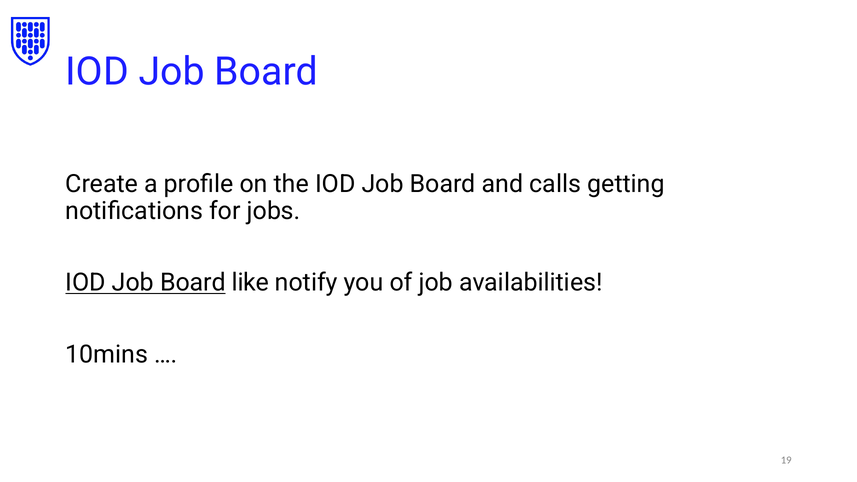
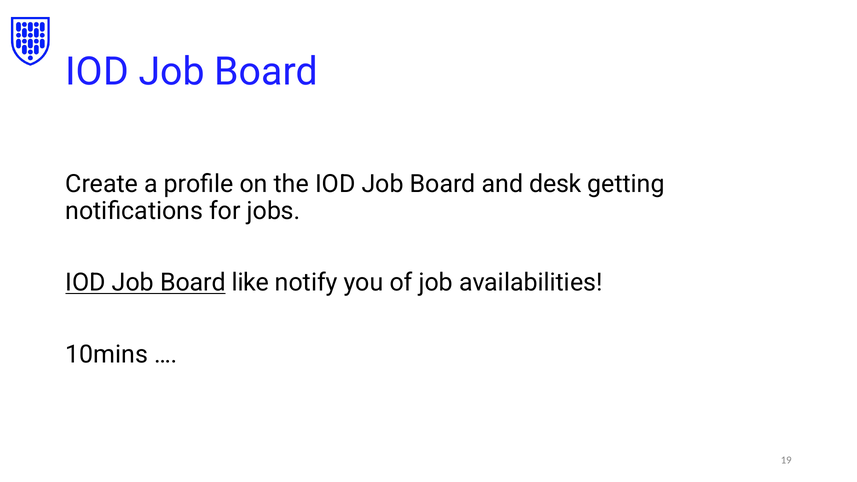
calls: calls -> desk (555, 184)
